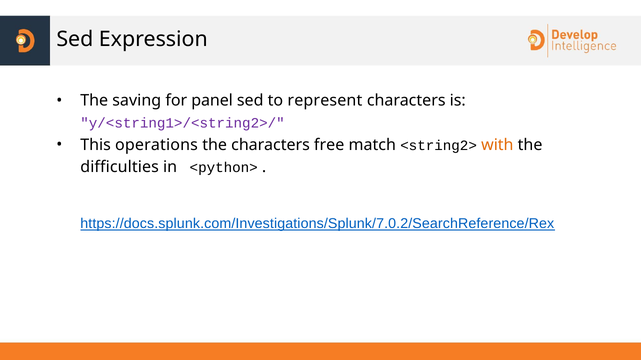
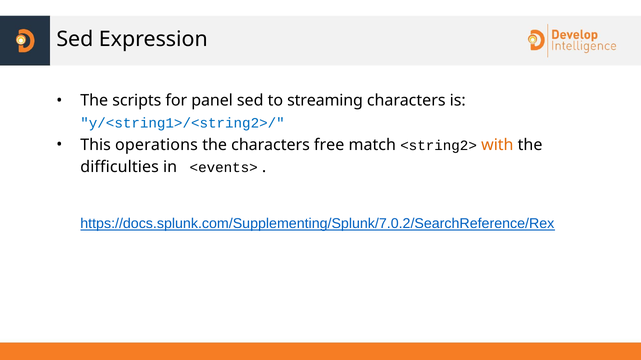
saving: saving -> scripts (137, 101)
represent: represent -> streaming (325, 101)
y/<string1>/<string2>/ colour: purple -> blue (183, 123)
<python>: <python> -> <events> (224, 168)
https://docs.splunk.com/Investigations/Splunk/7.0.2/SearchReference/Rex: https://docs.splunk.com/Investigations/Splunk/7.0.2/SearchReference/Rex -> https://docs.splunk.com/Supplementing/Splunk/7.0.2/SearchReference/Rex (317, 224)
